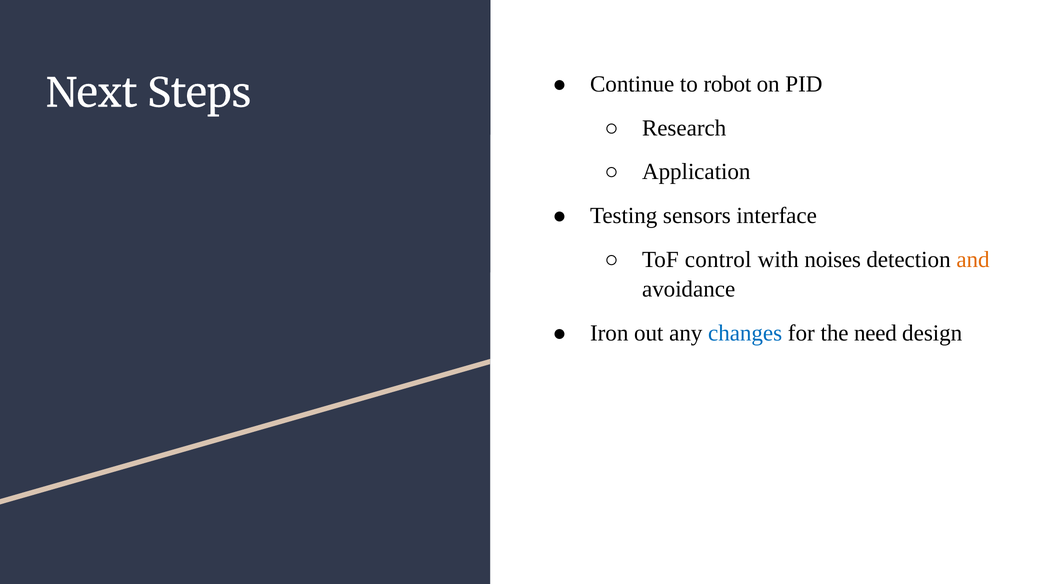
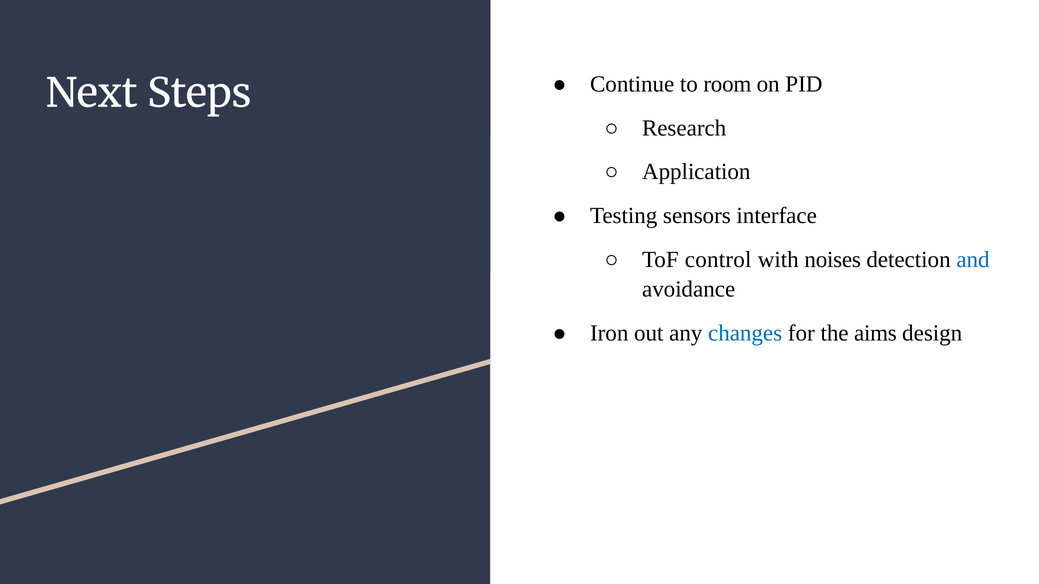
robot: robot -> room (727, 84)
and colour: orange -> blue (973, 260)
need: need -> aims (875, 333)
